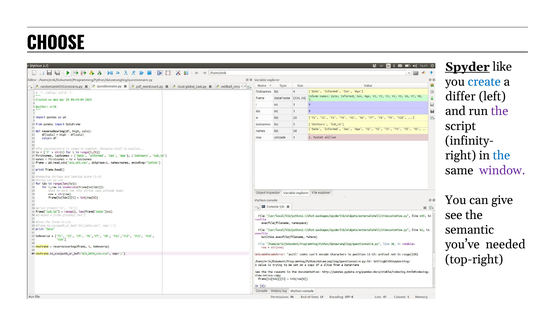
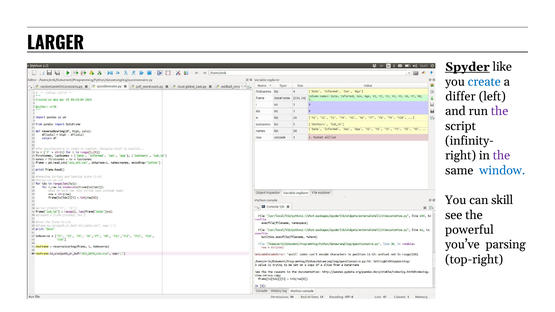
CHOOSE: CHOOSE -> LARGER (56, 43)
the colour: blue -> purple (501, 156)
window colour: purple -> blue (502, 170)
give: give -> skill (502, 200)
semantic: semantic -> powerful (470, 230)
needed: needed -> parsing (506, 245)
